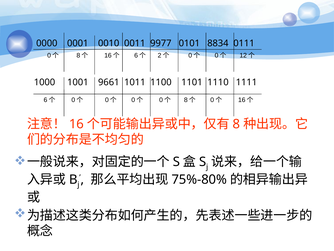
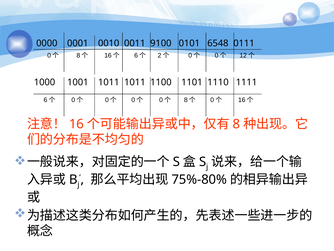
9977: 9977 -> 9100 (161, 43)
8834: 8834 -> 6548 (218, 43)
1001 9661: 9661 -> 1011 (109, 82)
